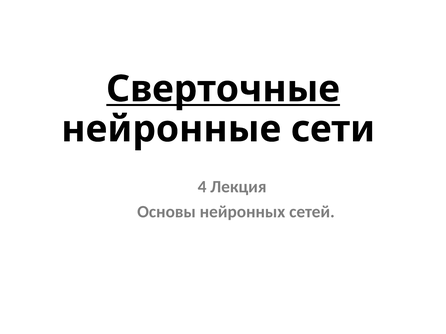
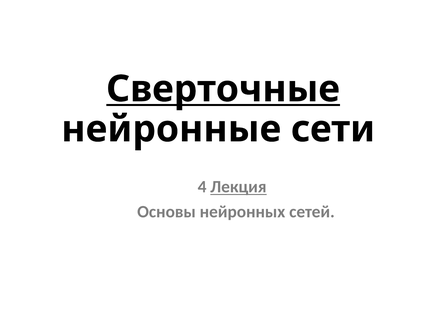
Лекция underline: none -> present (238, 187)
